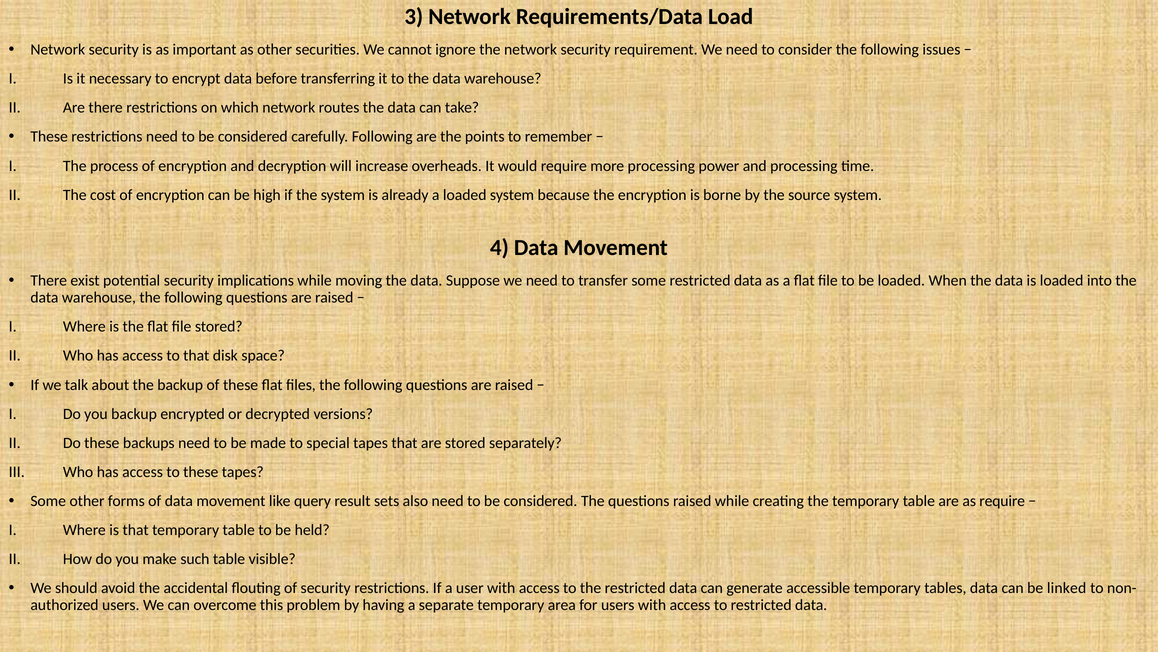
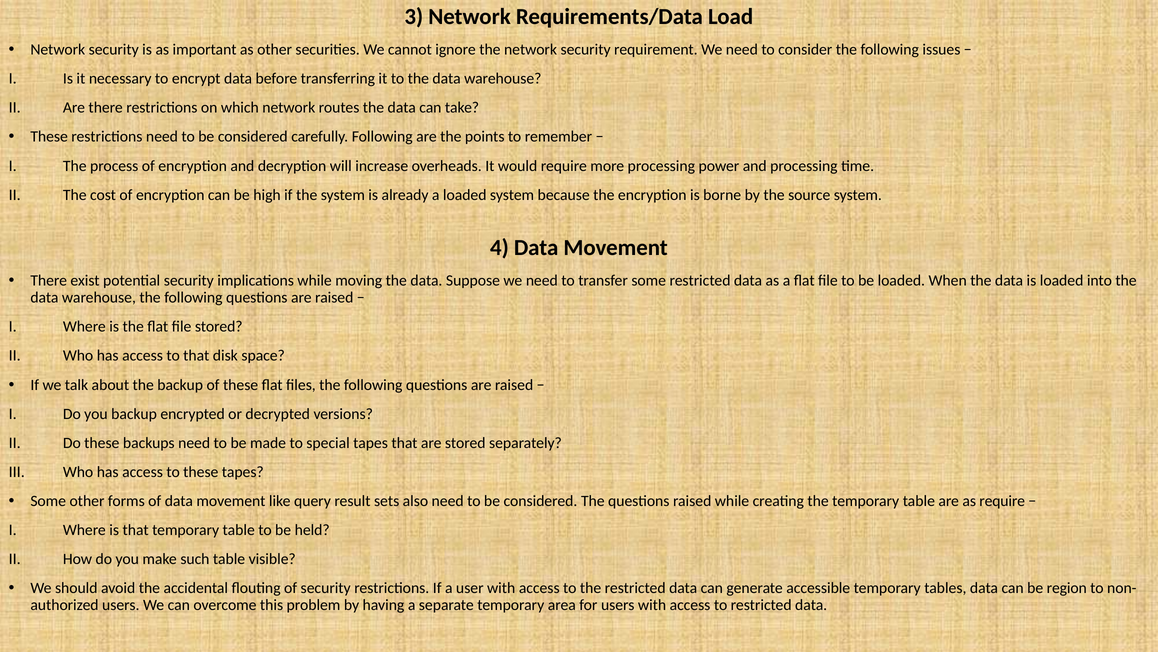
linked: linked -> region (1067, 588)
